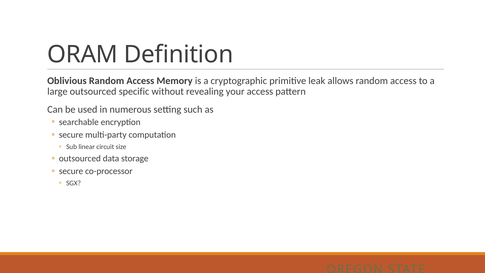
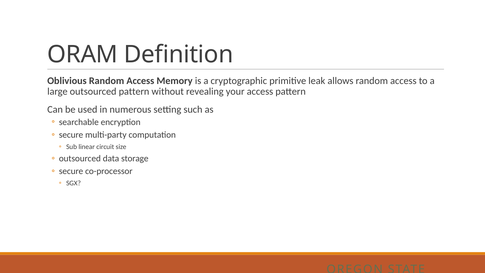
outsourced specific: specific -> pattern (134, 92)
